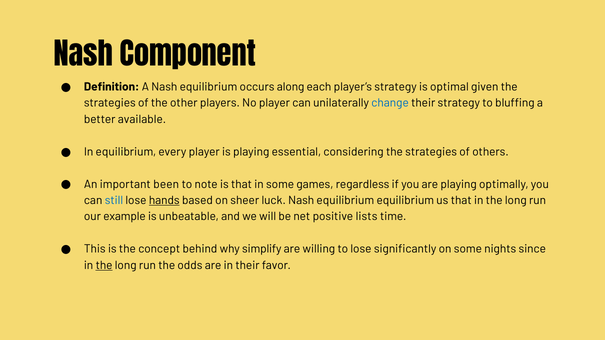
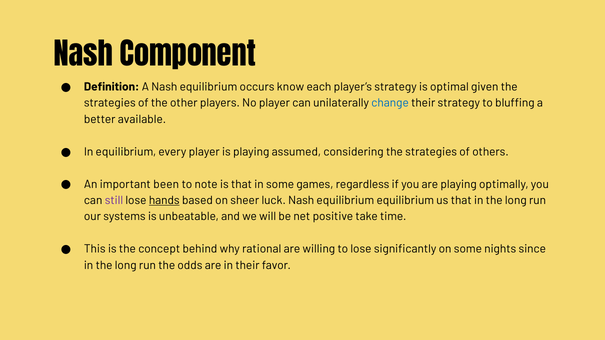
along: along -> know (291, 87)
essential: essential -> assumed (296, 152)
still colour: blue -> purple (114, 201)
example: example -> systems (124, 217)
lists: lists -> take (367, 217)
simplify: simplify -> rational (262, 249)
the underline: present -> none (104, 265)
